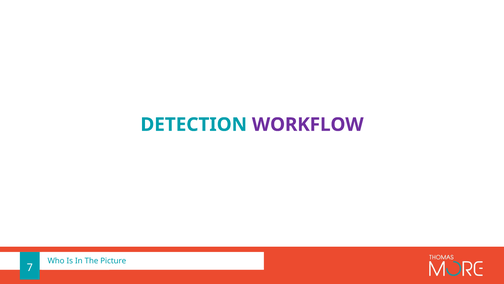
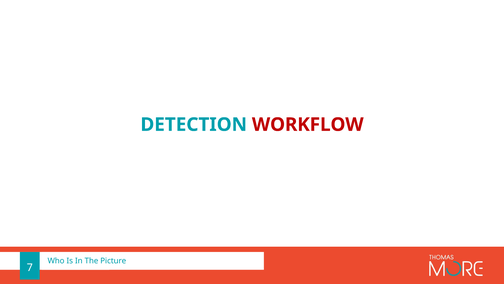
WORKFLOW colour: purple -> red (308, 124)
